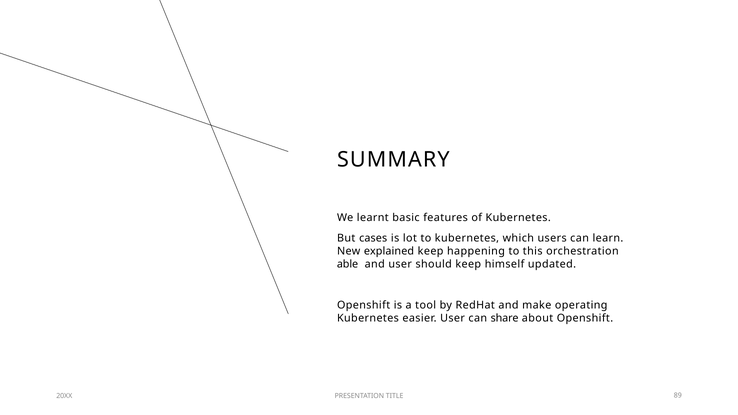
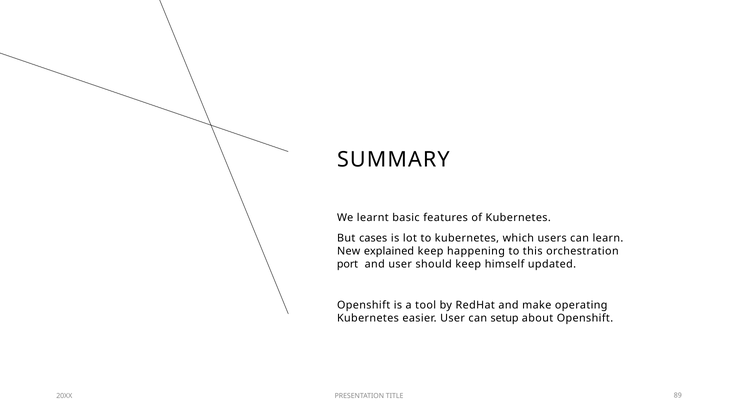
able: able -> port (348, 264)
share: share -> setup (505, 318)
